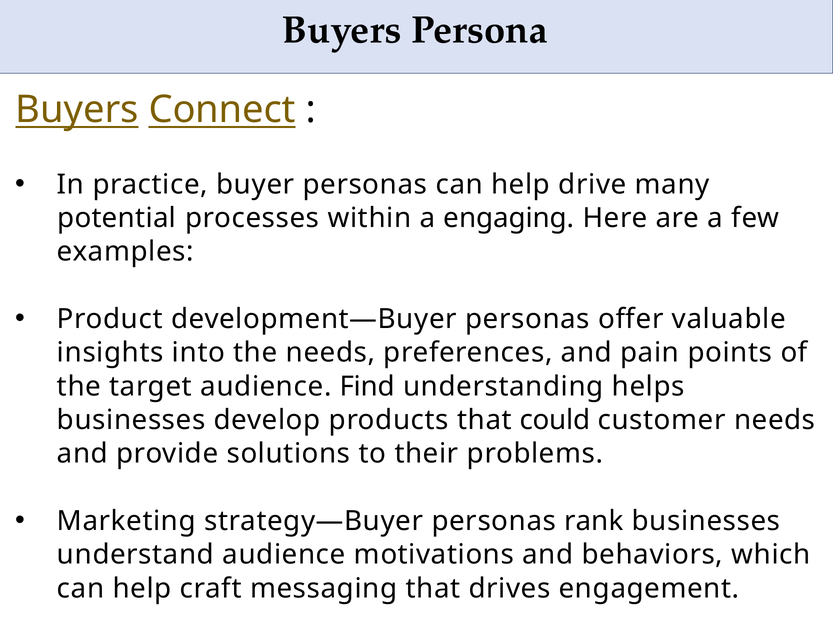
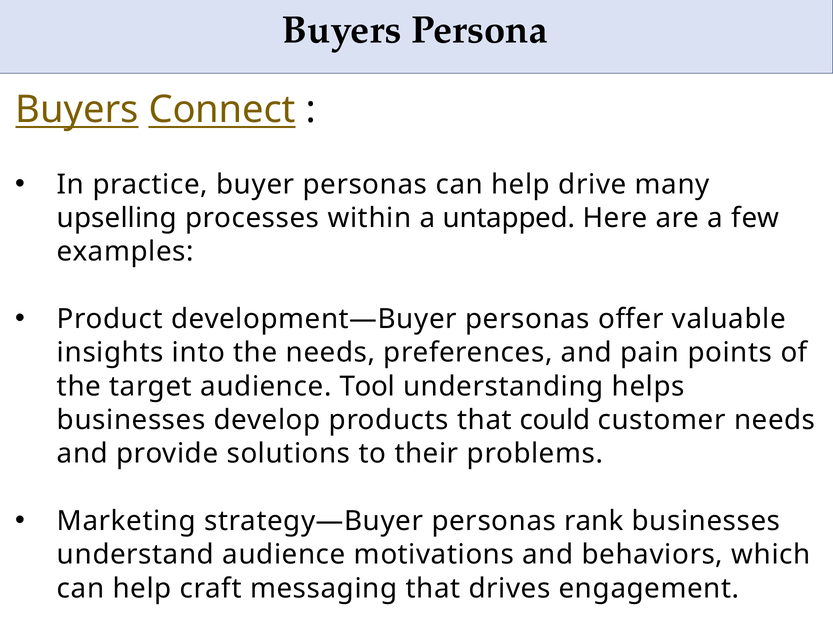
potential: potential -> upselling (117, 218)
engaging: engaging -> untapped (509, 218)
Find: Find -> Tool (367, 386)
